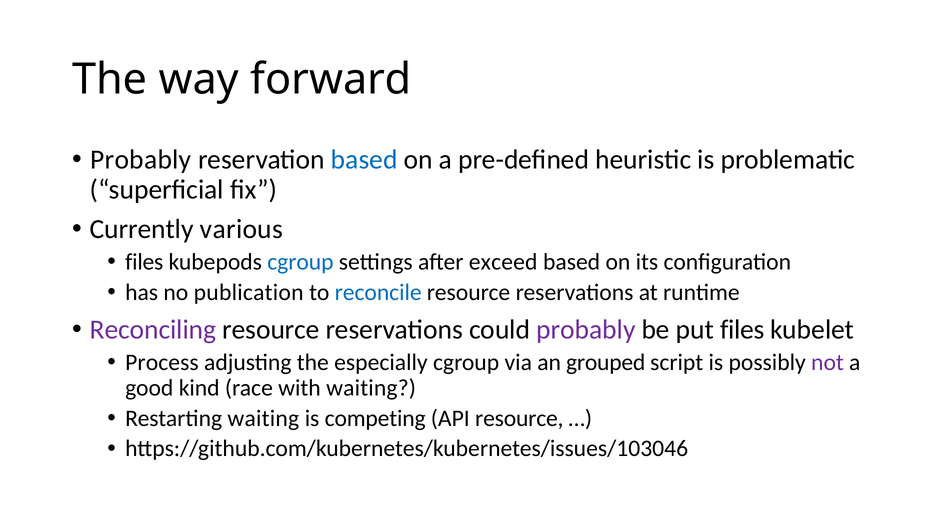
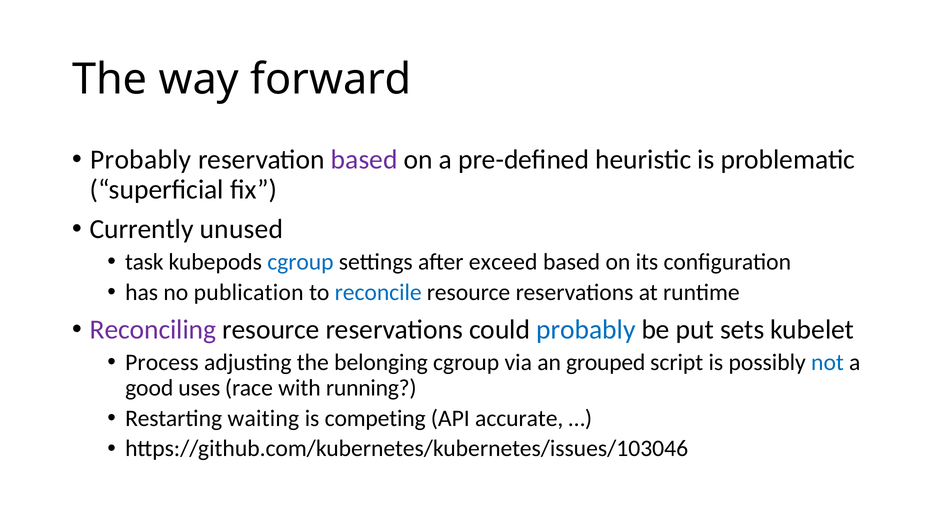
based colour: blue -> purple (364, 160)
various: various -> unused (241, 229)
files: files -> task (144, 262)
probably colour: purple -> blue (586, 329)
put files: files -> sets (742, 329)
especially: especially -> belonging (381, 362)
not colour: purple -> blue (827, 362)
kind: kind -> uses (199, 387)
with waiting: waiting -> running (371, 387)
API resource: resource -> accurate (519, 418)
